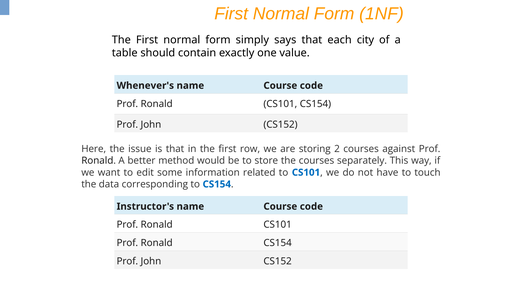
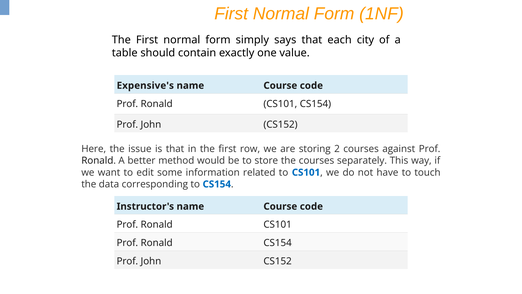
Whenever's: Whenever's -> Expensive's (145, 85)
